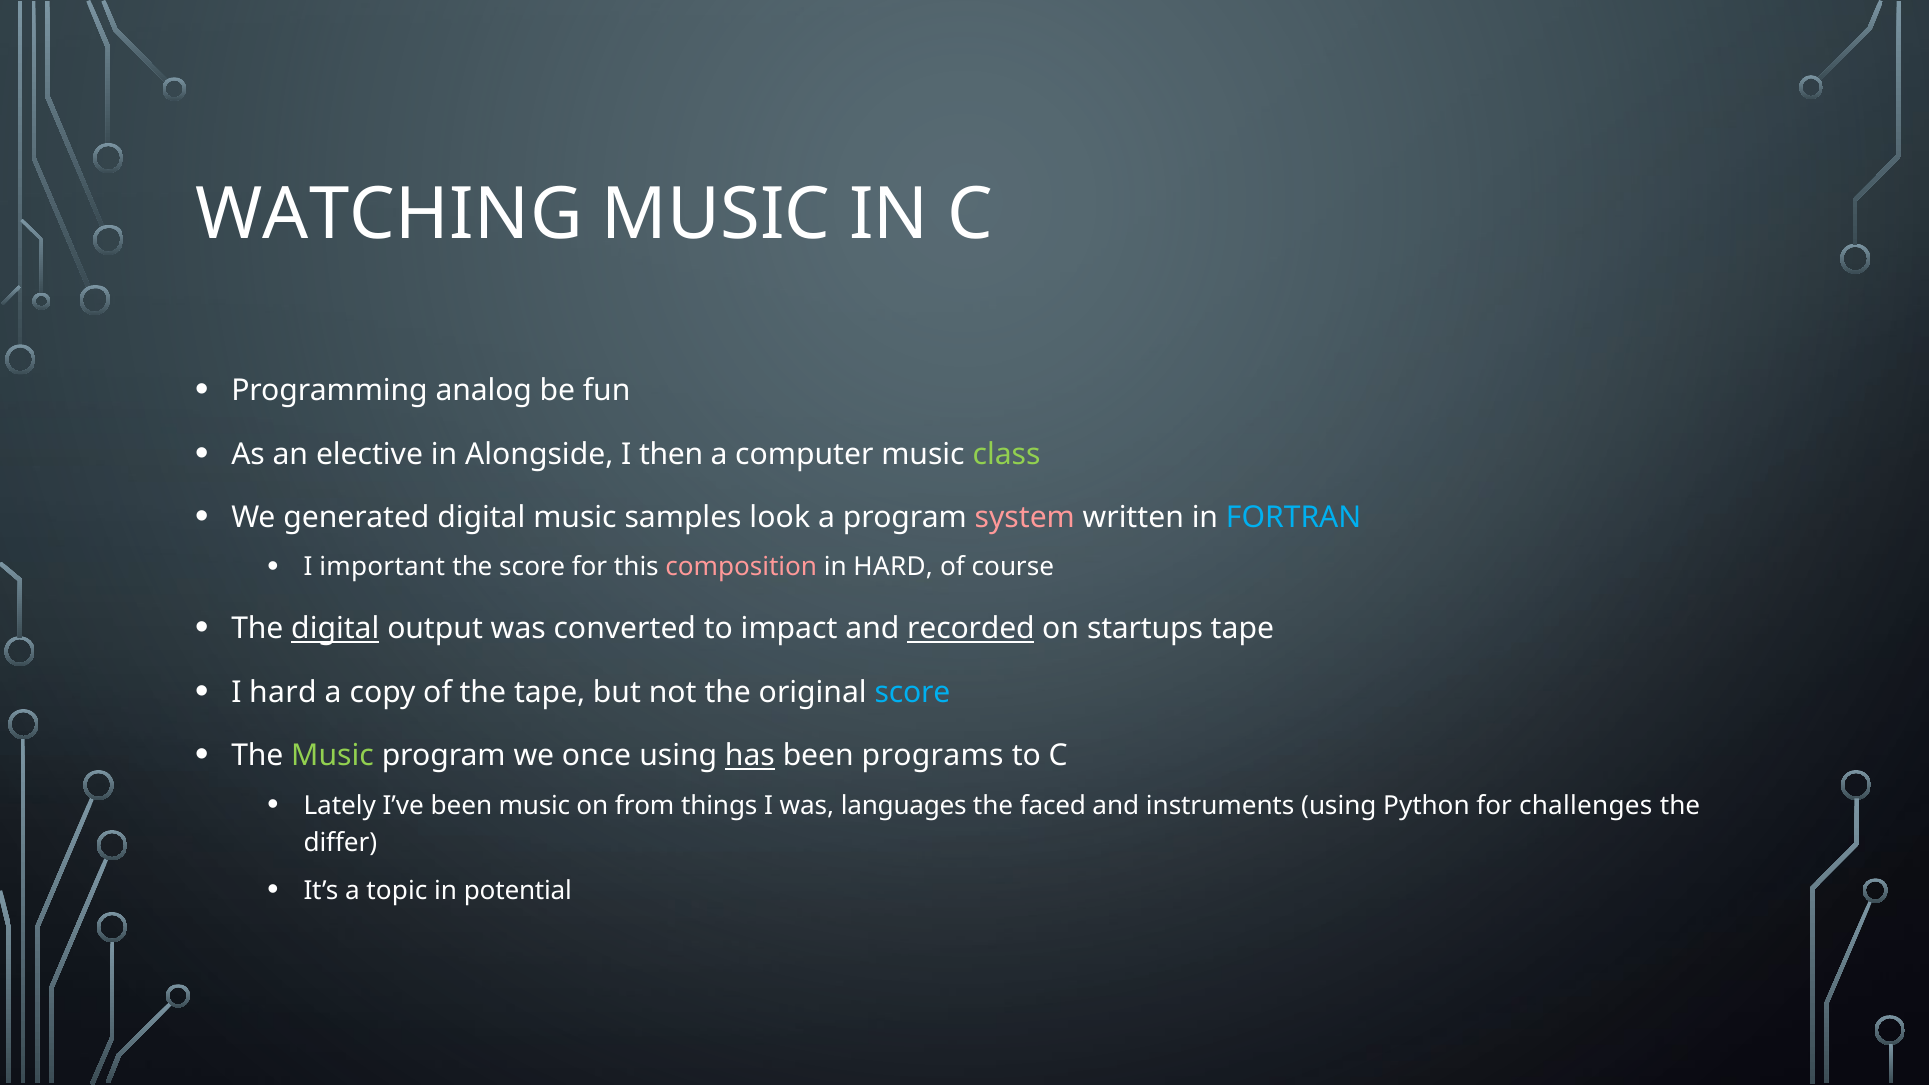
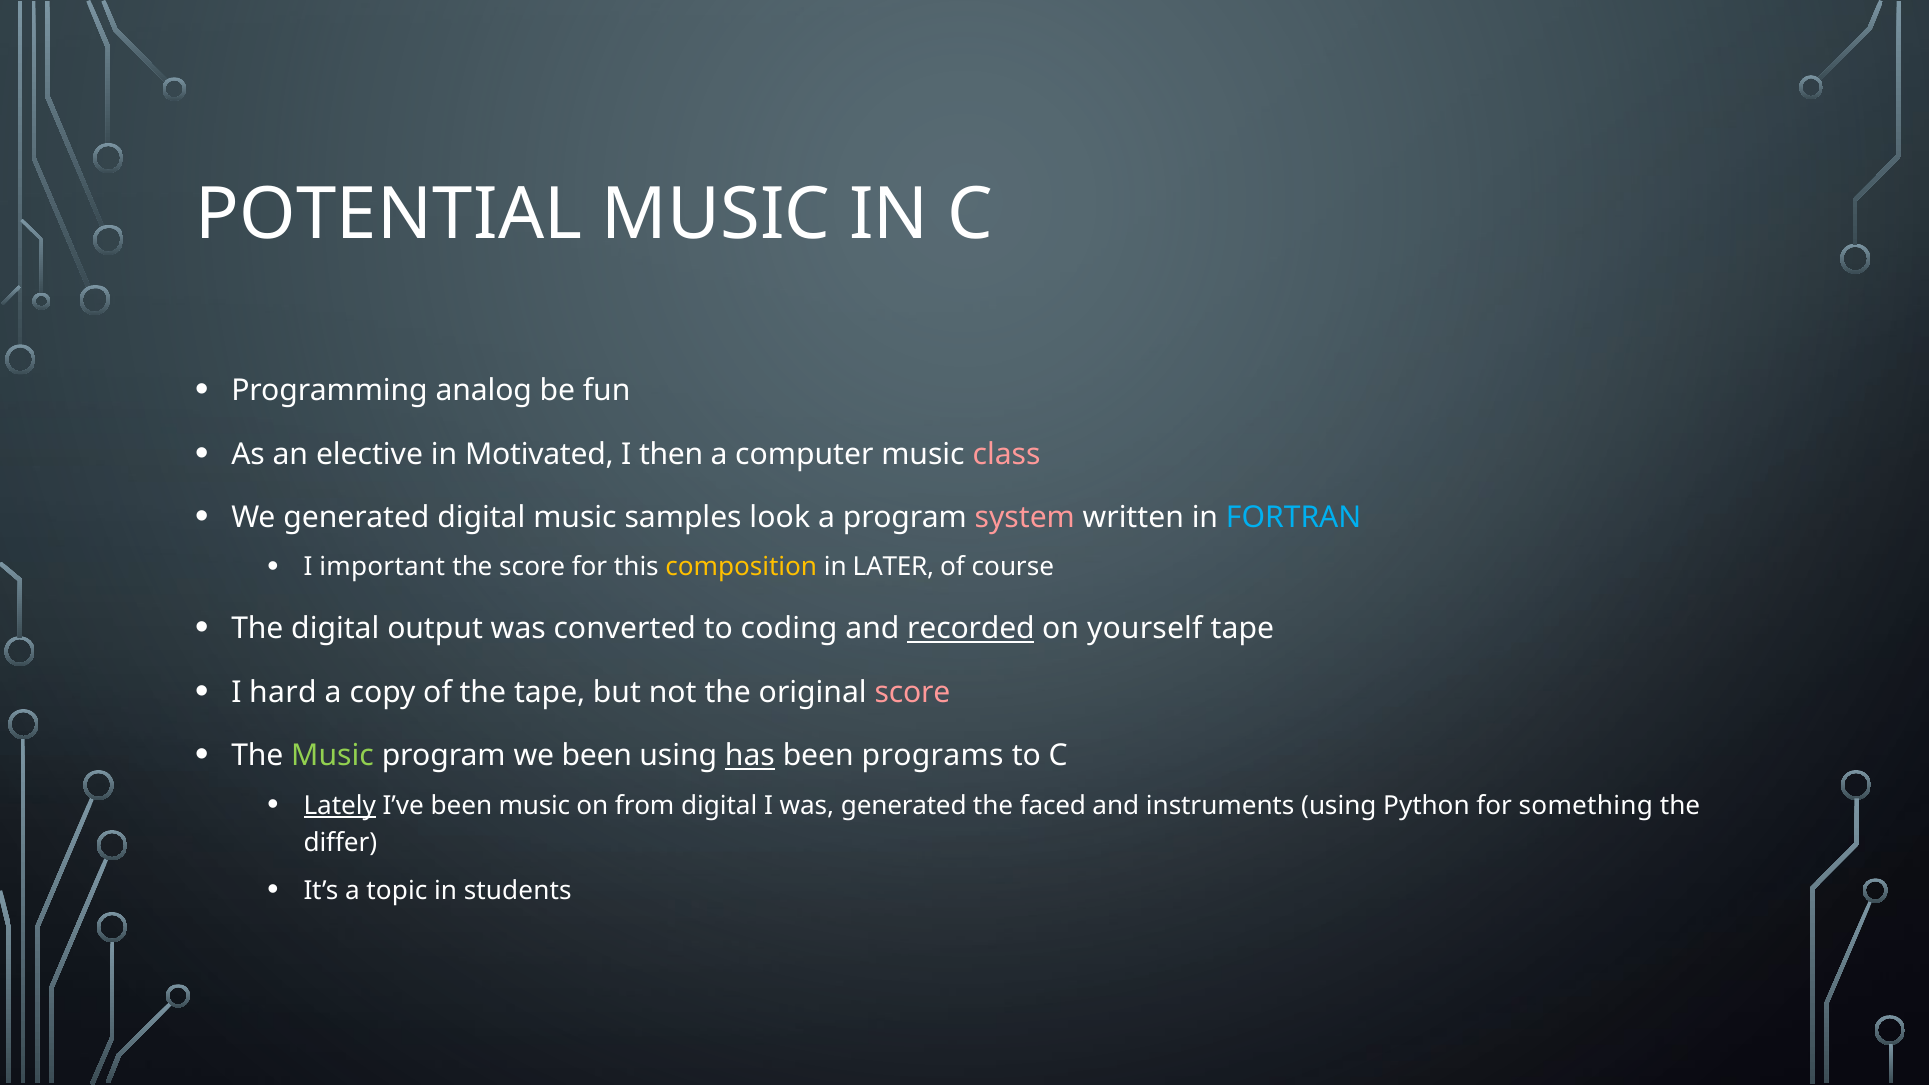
WATCHING: WATCHING -> POTENTIAL (389, 214)
Alongside: Alongside -> Motivated (539, 454)
class colour: light green -> pink (1007, 454)
composition colour: pink -> yellow (741, 567)
in HARD: HARD -> LATER (893, 567)
digital underline: present -> none (335, 629)
impact: impact -> coding (789, 629)
startups: startups -> yourself (1145, 629)
score colour: light blue -> pink (912, 692)
we once: once -> been (597, 756)
Lately underline: none -> present (340, 806)
from things: things -> digital (719, 806)
was languages: languages -> generated (904, 806)
challenges: challenges -> something (1586, 806)
potential: potential -> students (518, 891)
